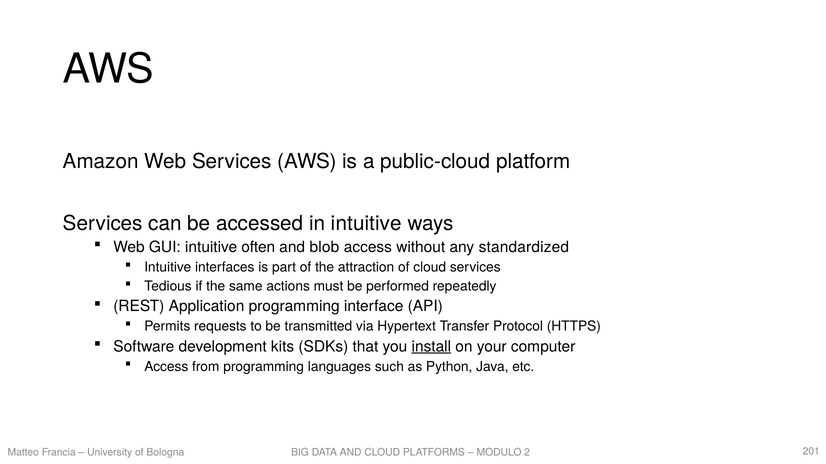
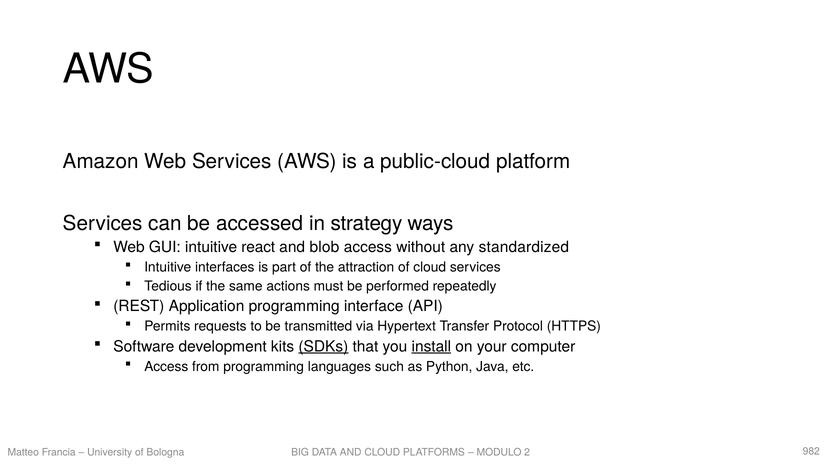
in intuitive: intuitive -> strategy (367, 224)
often: often -> react (258, 247)
SDKs underline: none -> present (323, 347)
201: 201 -> 982 (811, 452)
